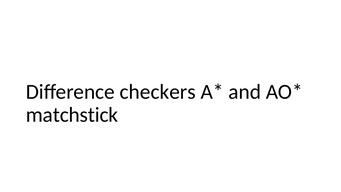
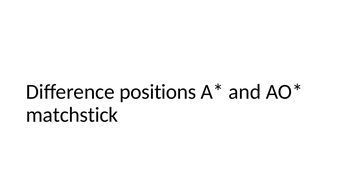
checkers: checkers -> positions (158, 92)
